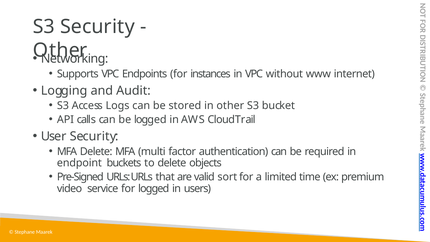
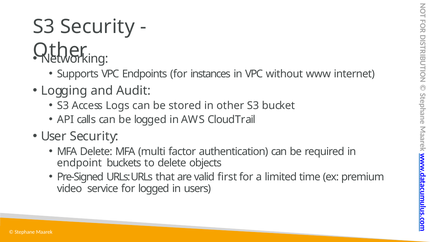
sort: sort -> first (227, 177)
